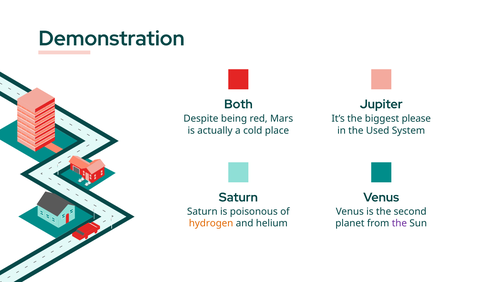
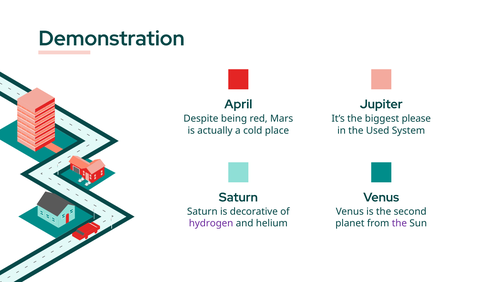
Both: Both -> April (238, 104)
poisonous: poisonous -> decorative (254, 212)
hydrogen colour: orange -> purple (211, 224)
